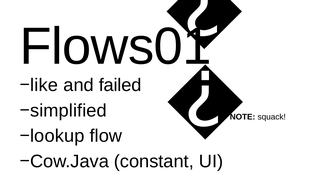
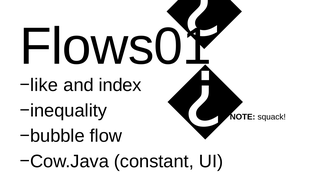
failed: failed -> index (120, 85)
simplified: simplified -> inequality (68, 111)
lookup: lookup -> bubble (57, 136)
